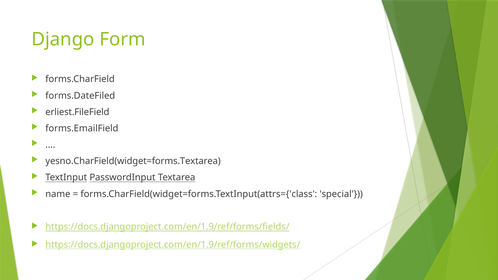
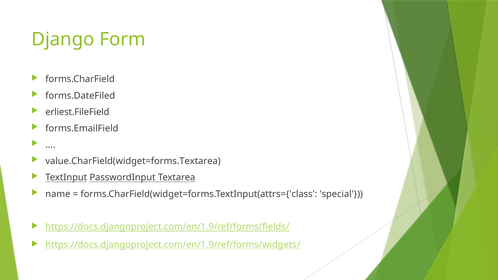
yesno.CharField(widget=forms.Textarea: yesno.CharField(widget=forms.Textarea -> value.CharField(widget=forms.Textarea (133, 161)
